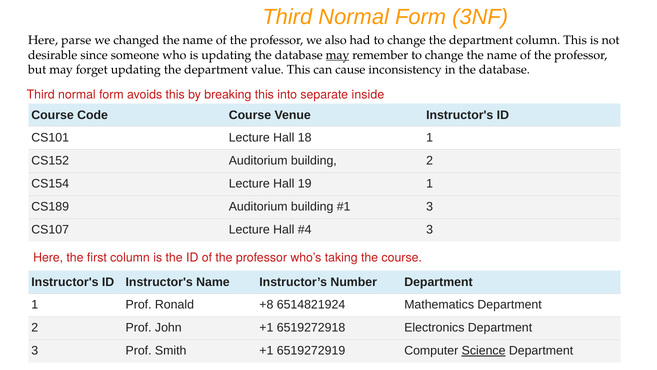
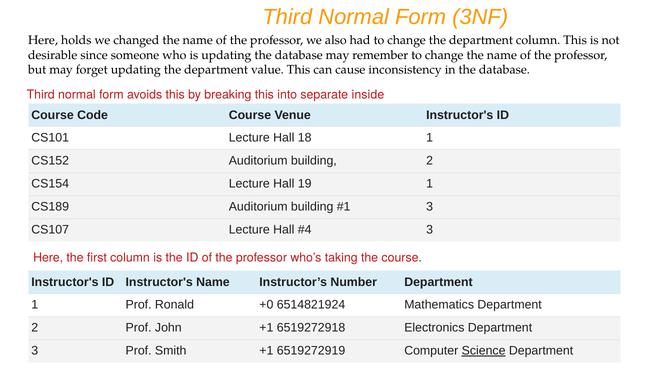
parse: parse -> holds (76, 40)
may underline: present -> none (338, 55)
+8: +8 -> +0 (266, 304)
